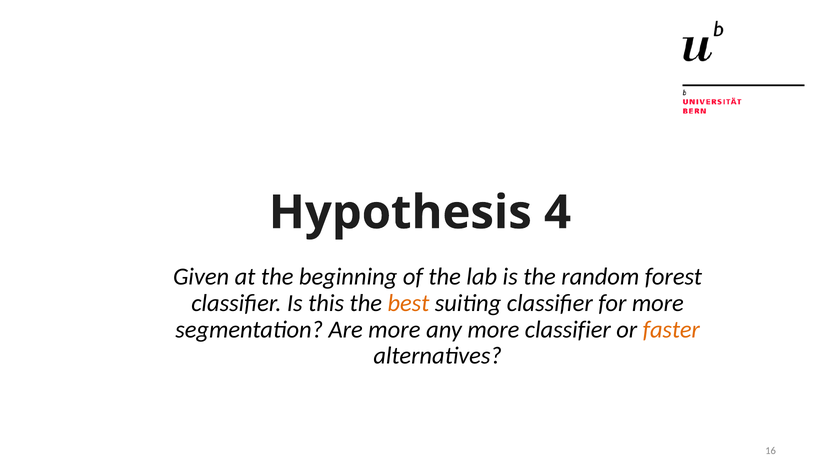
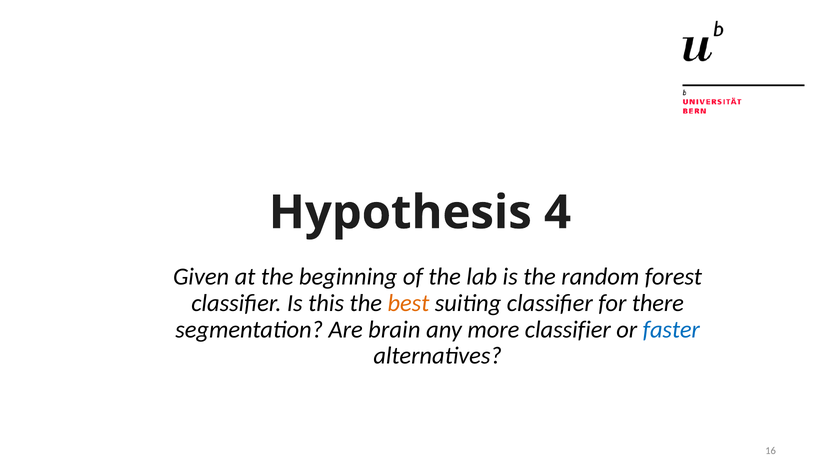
for more: more -> there (658, 303)
Are more: more -> brain (394, 330)
faster colour: orange -> blue (671, 330)
